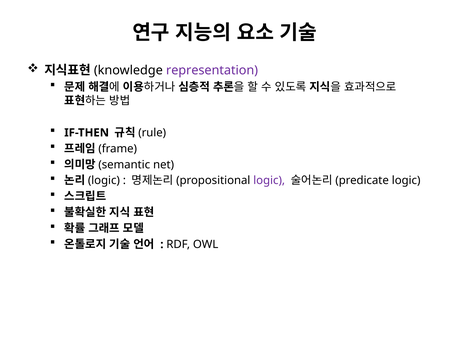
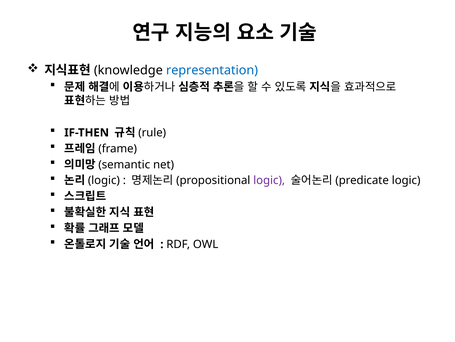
representation colour: purple -> blue (212, 70)
